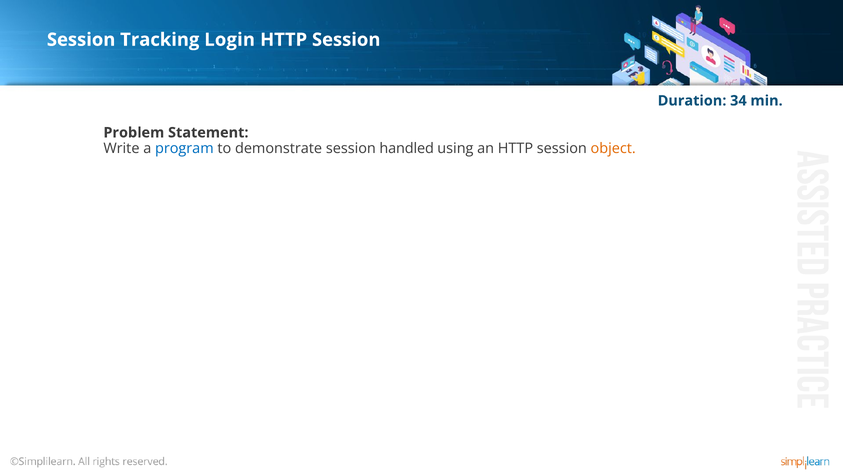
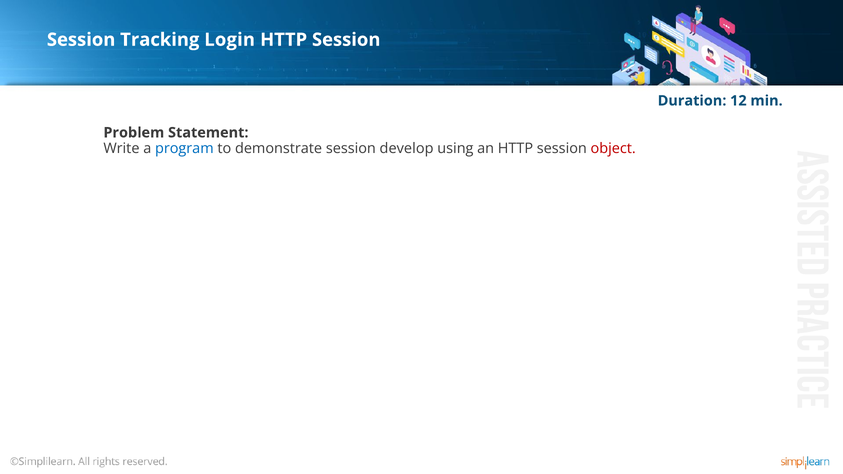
34: 34 -> 12 (738, 101)
handled: handled -> develop (407, 148)
object colour: orange -> red (613, 148)
